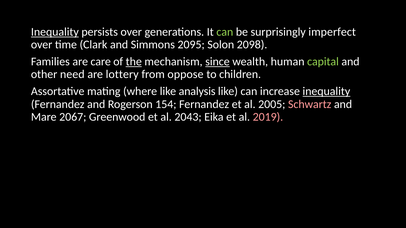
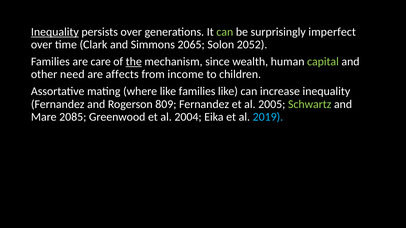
2095: 2095 -> 2065 (191, 45)
2098: 2098 -> 2052 (252, 45)
since underline: present -> none (217, 62)
lottery: lottery -> affects (122, 75)
oppose: oppose -> income (186, 75)
like analysis: analysis -> families (197, 92)
inequality underline: present -> none (326, 92)
154: 154 -> 809 (166, 104)
Schwartz colour: pink -> light green (310, 104)
2067: 2067 -> 2085 (73, 117)
2043: 2043 -> 2004 (188, 117)
2019 colour: pink -> light blue (268, 117)
